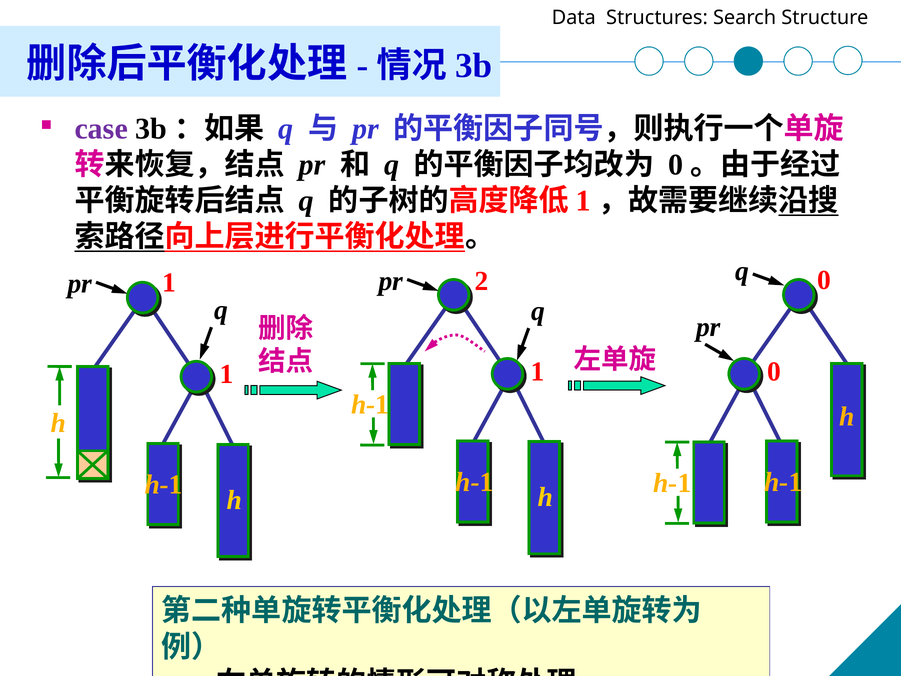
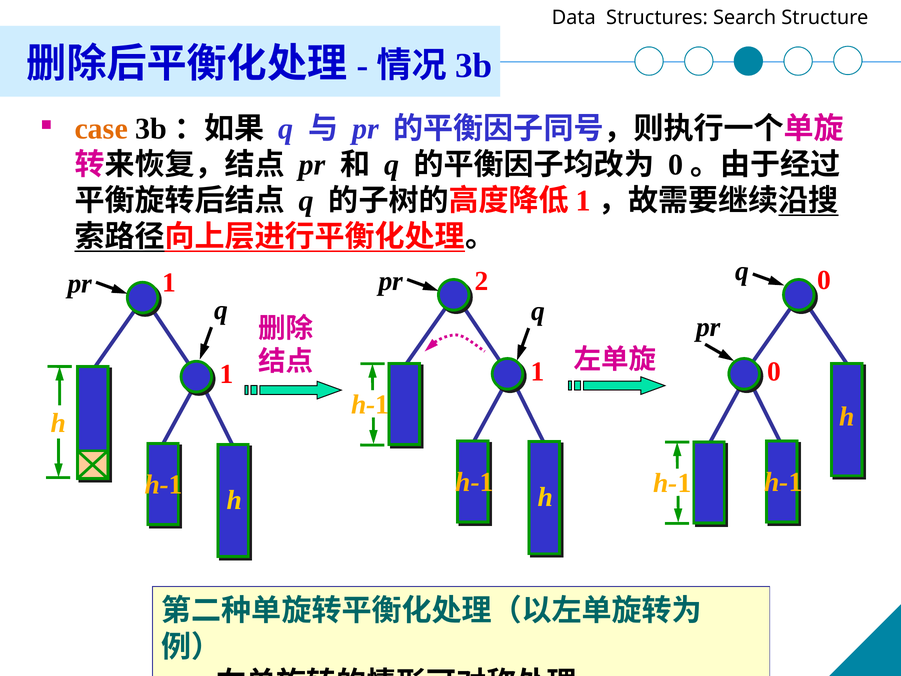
case colour: purple -> orange (101, 129)
